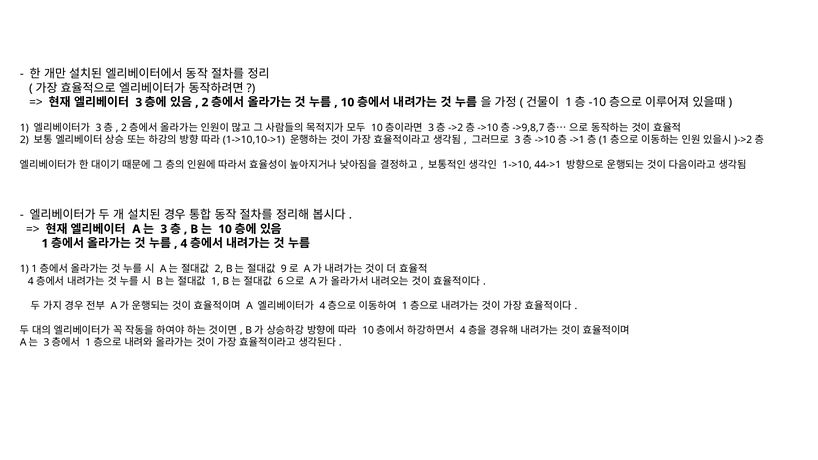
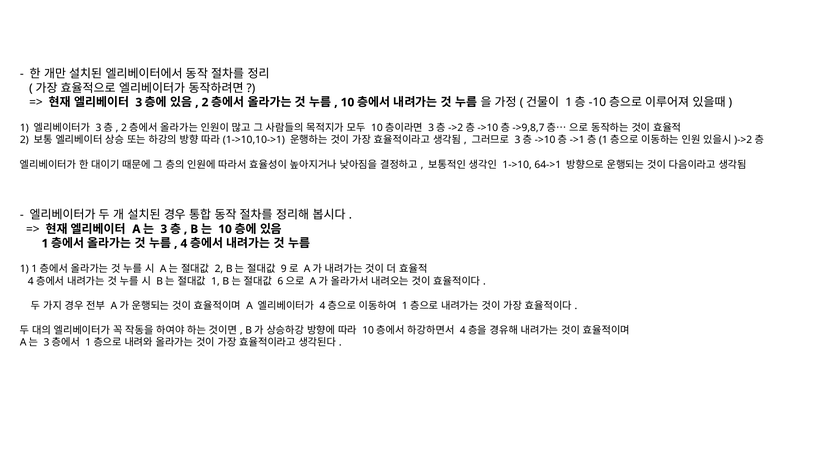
44->1: 44->1 -> 64->1 (548, 165)
